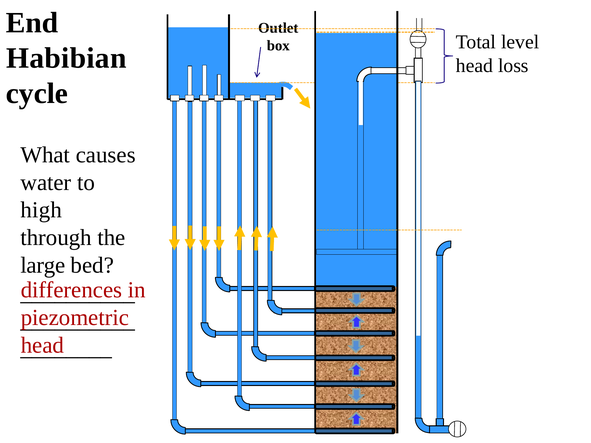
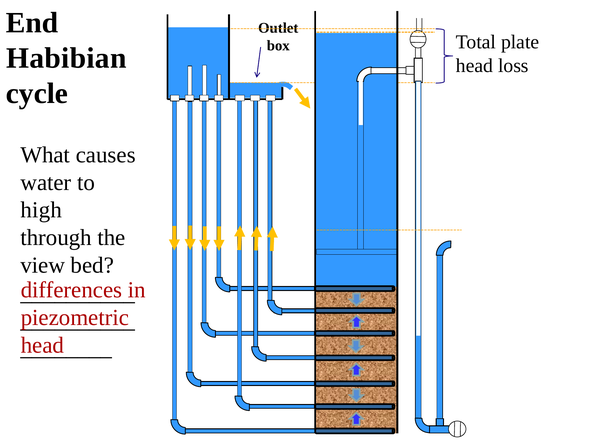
level: level -> plate (520, 42)
large: large -> view (43, 265)
